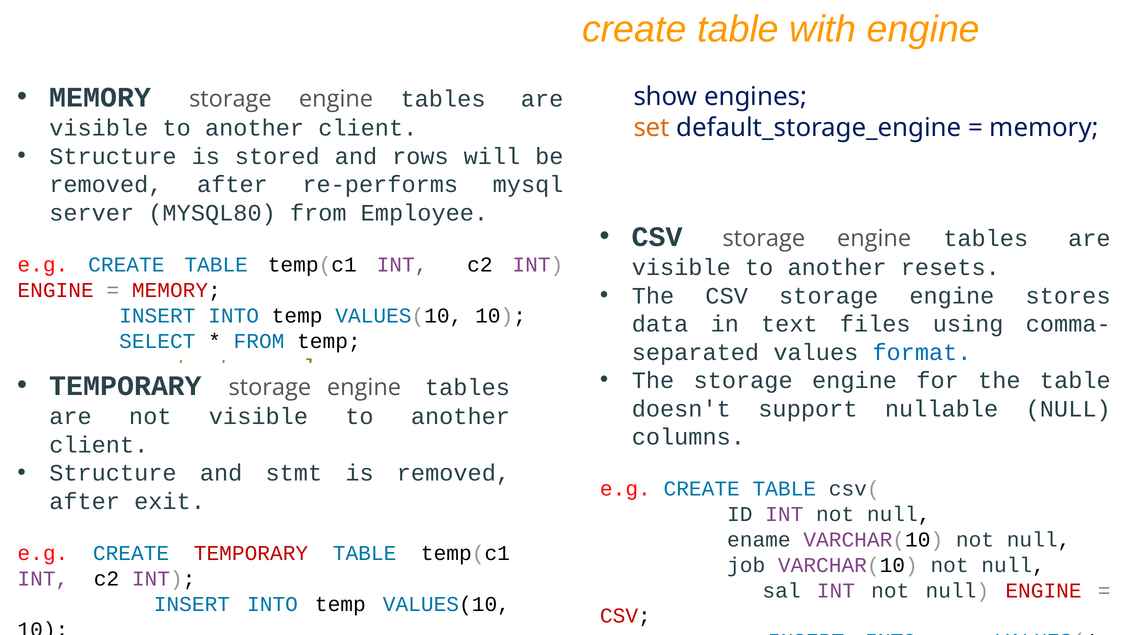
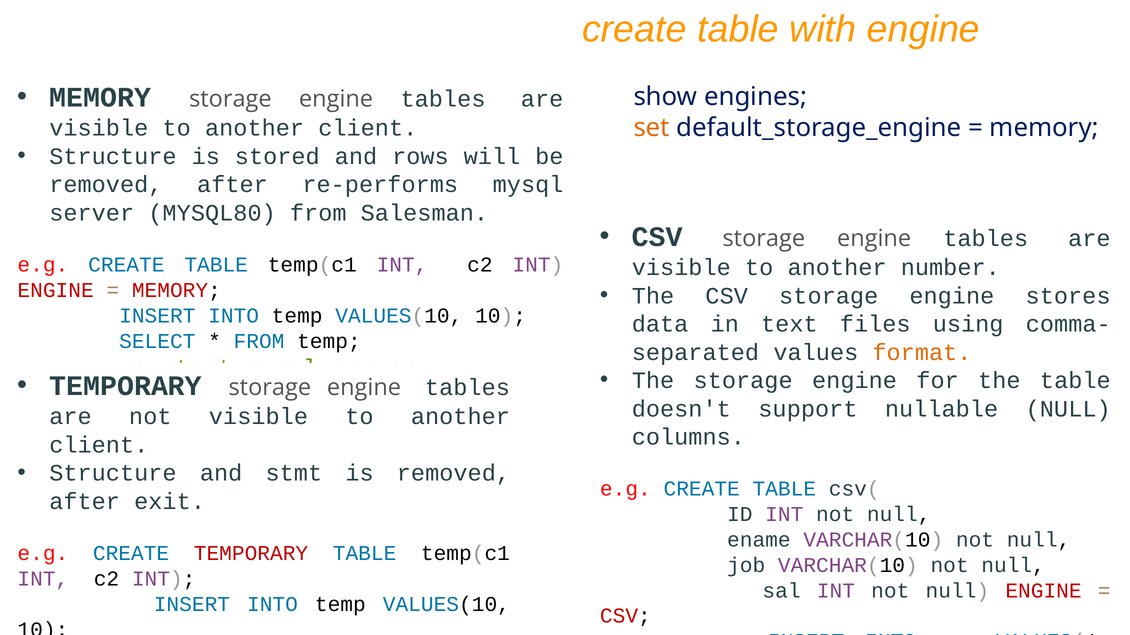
Employee: Employee -> Salesman (424, 213)
resets: resets -> number (950, 268)
format colour: blue -> orange (922, 353)
